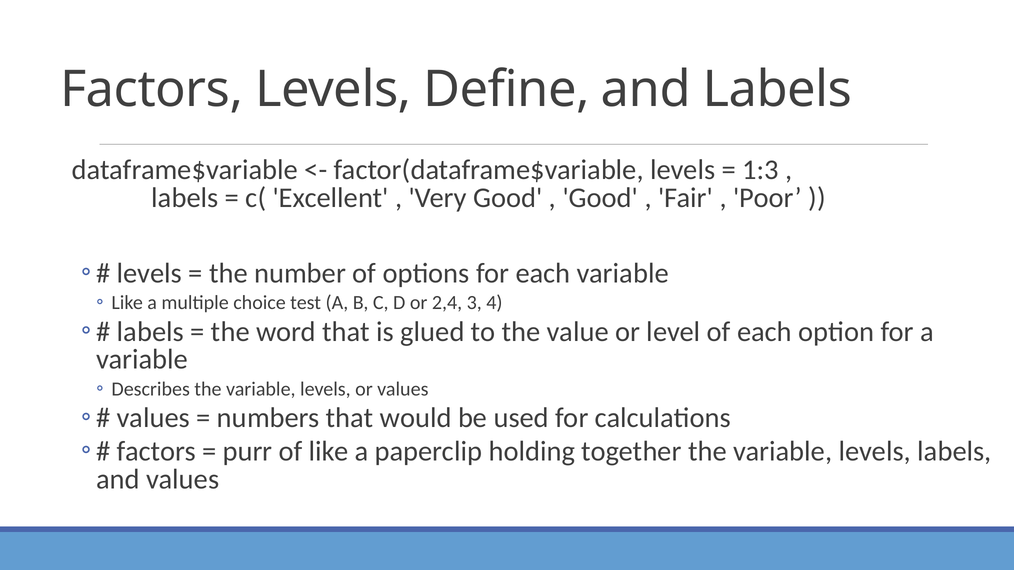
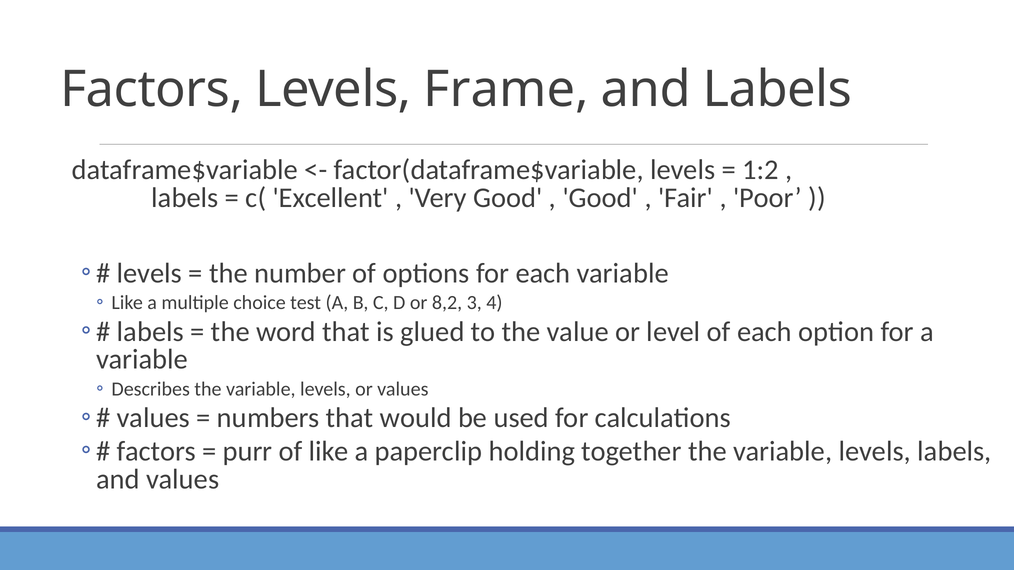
Define: Define -> Frame (506, 90)
1:3: 1:3 -> 1:2 (761, 170)
2,4: 2,4 -> 8,2 (447, 303)
